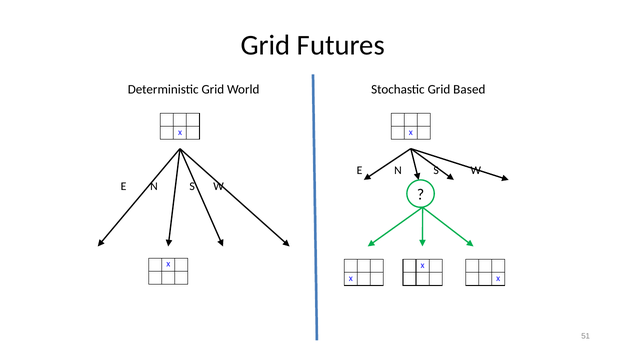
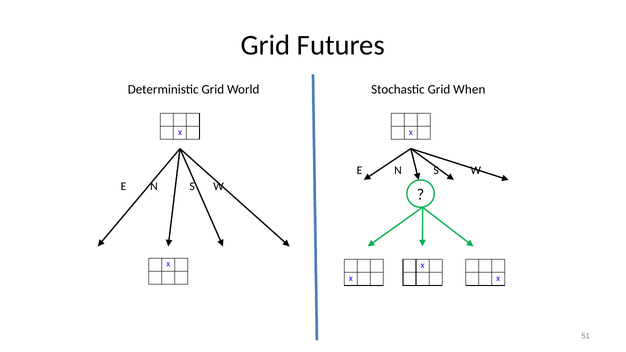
Based: Based -> When (469, 89)
